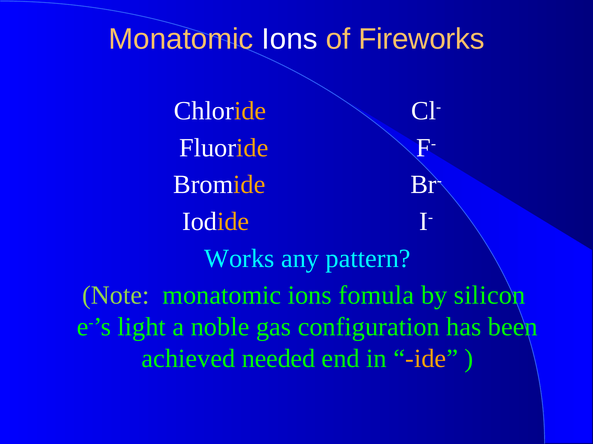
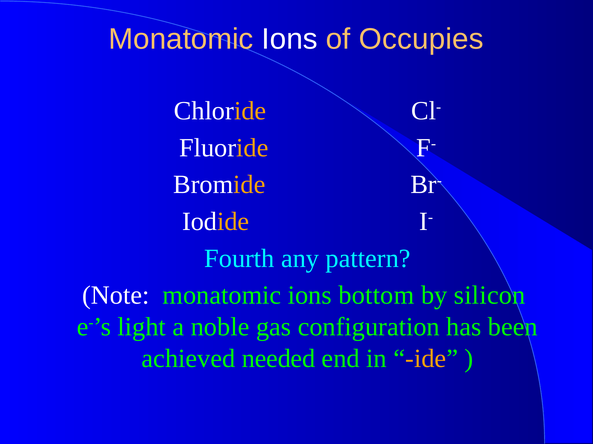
Fireworks: Fireworks -> Occupies (421, 39)
Works: Works -> Fourth (239, 259)
Note colour: light green -> white (116, 296)
fomula: fomula -> bottom (376, 296)
